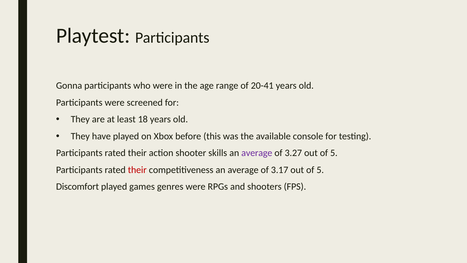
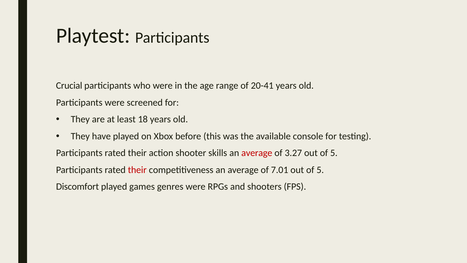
Gonna: Gonna -> Crucial (69, 86)
average colour: purple -> red (257, 153)
3.17: 3.17 -> 7.01 (280, 170)
